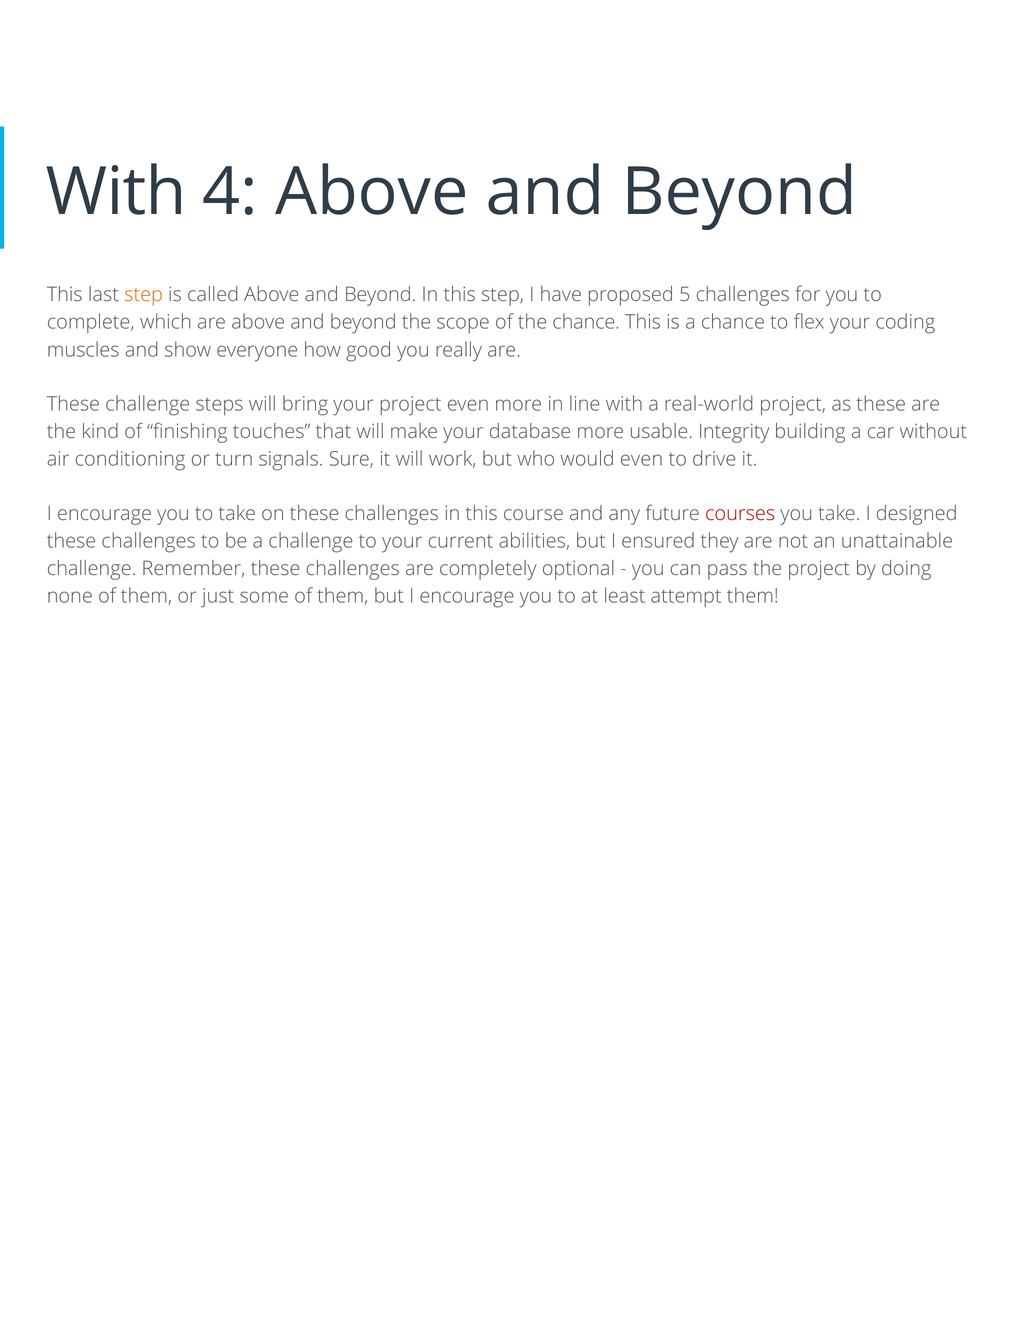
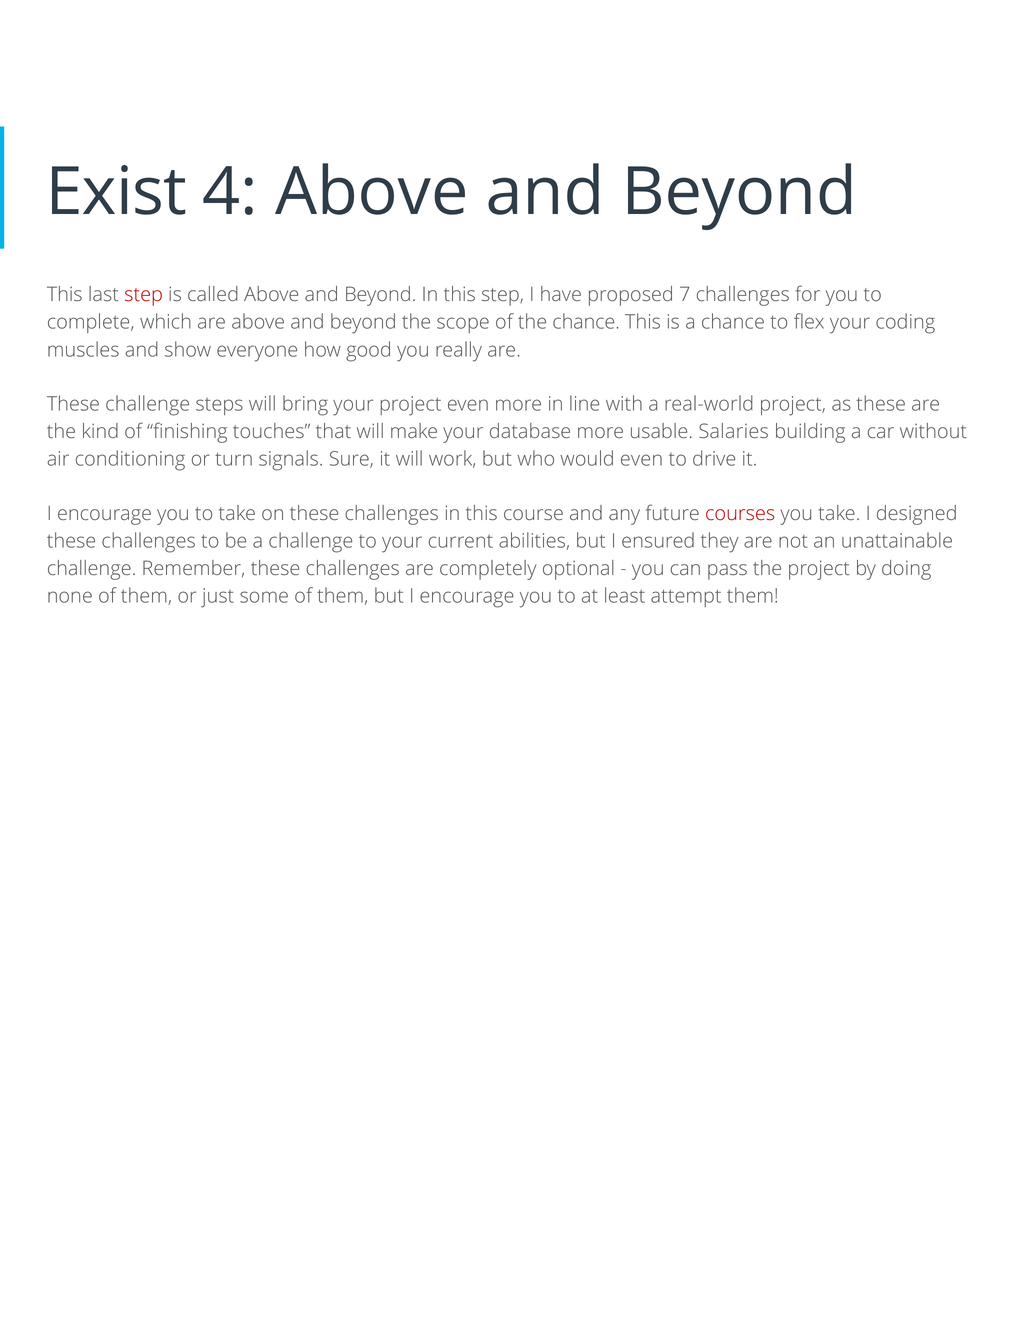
With: With -> Exist (116, 192)
step colour: orange -> red (144, 295)
5: 5 -> 7 (685, 295)
Integrity: Integrity -> Salaries (734, 432)
